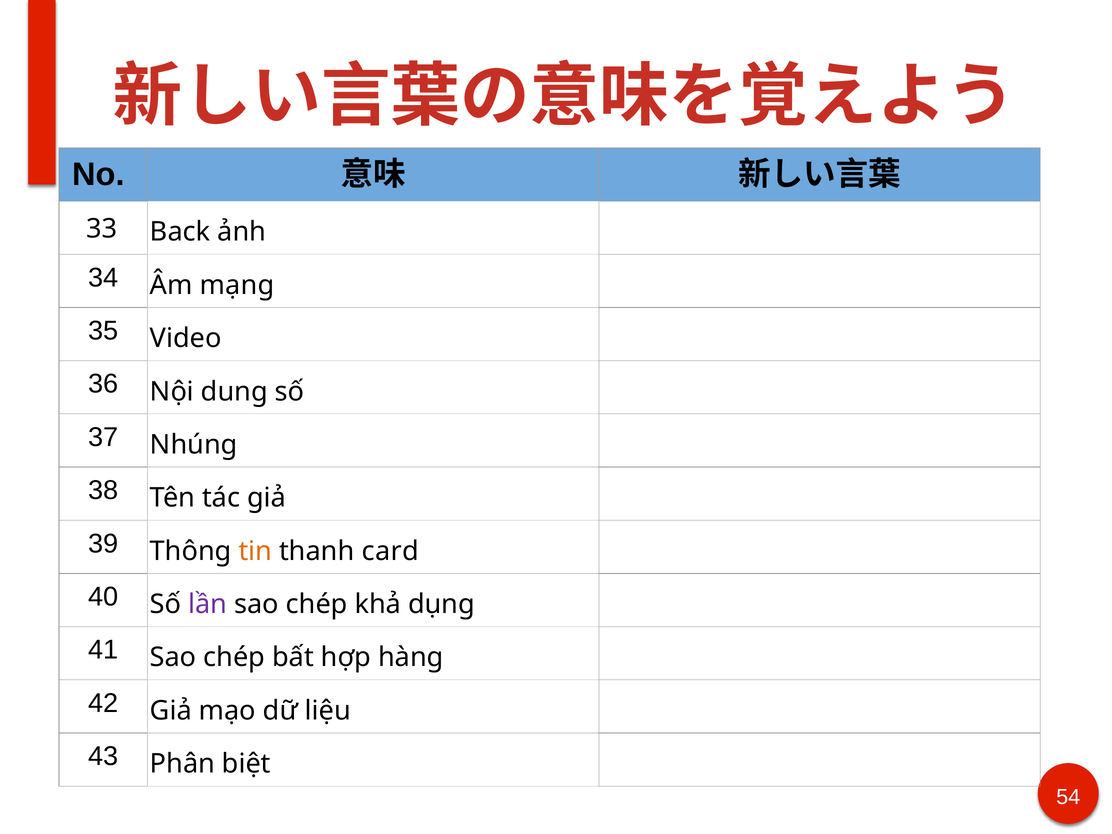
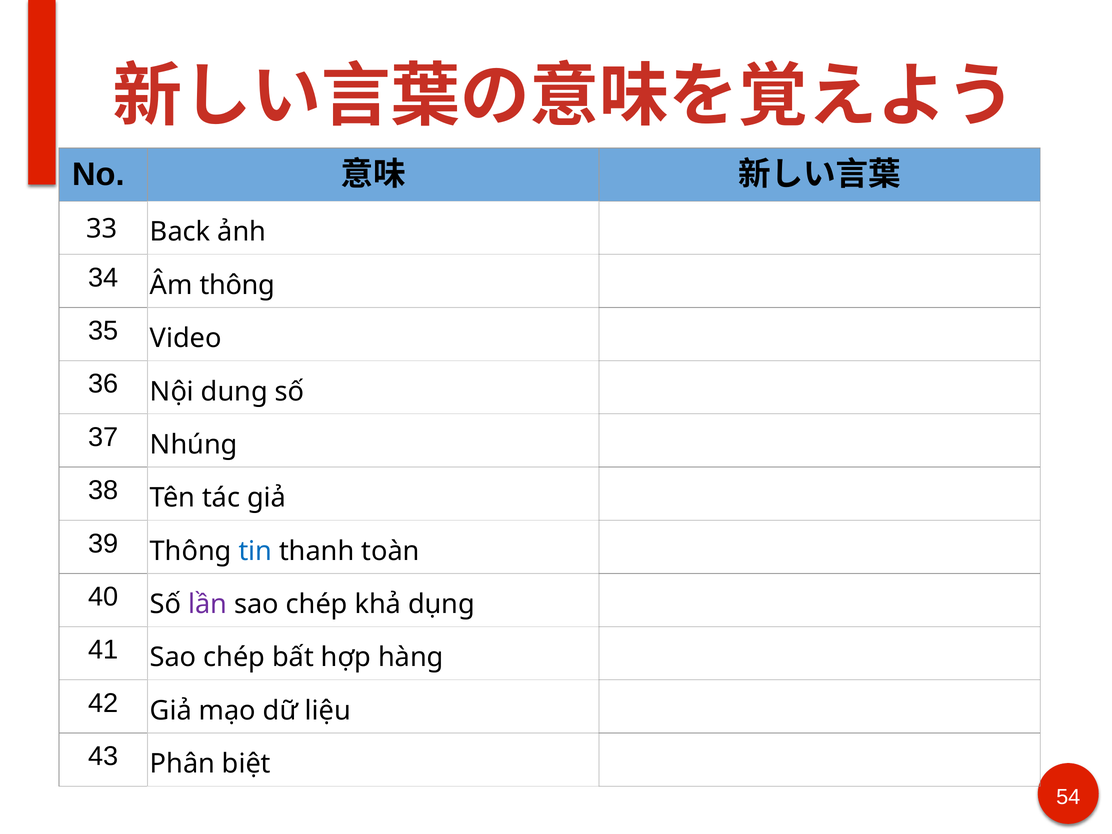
Âm mạng: mạng -> thông (237, 285)
tin colour: orange -> blue (255, 551)
card: card -> toàn (391, 551)
